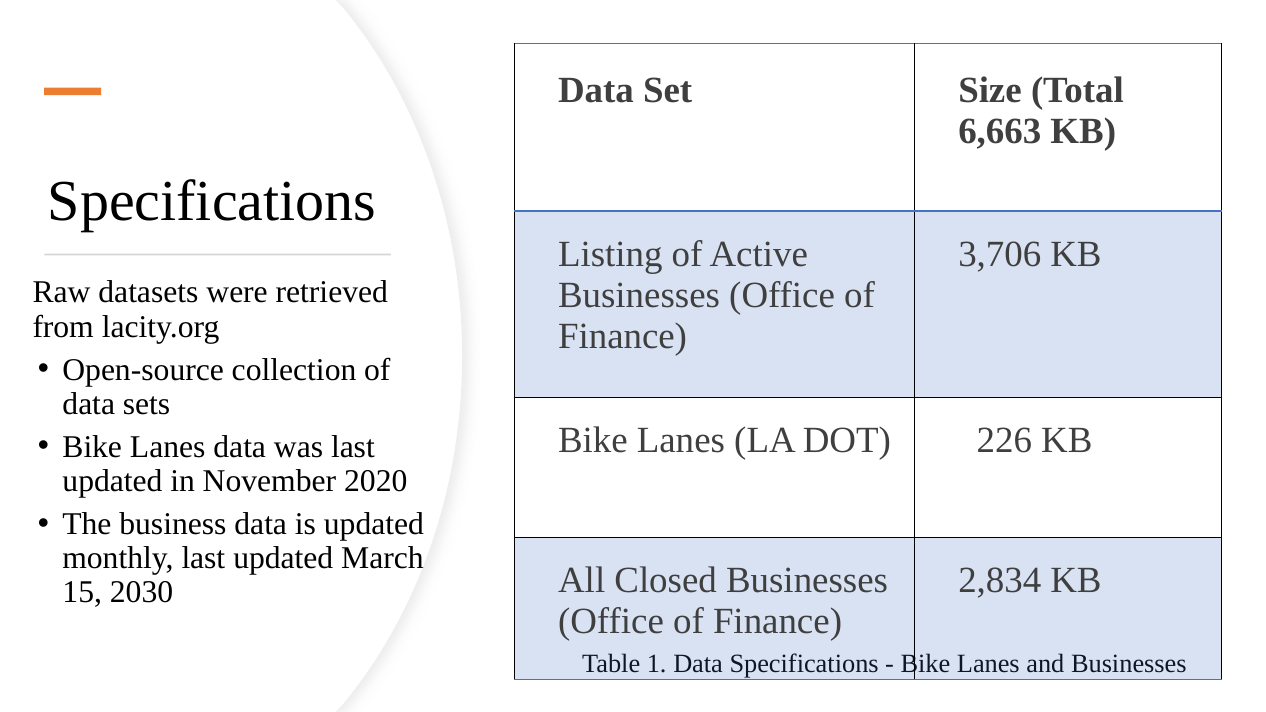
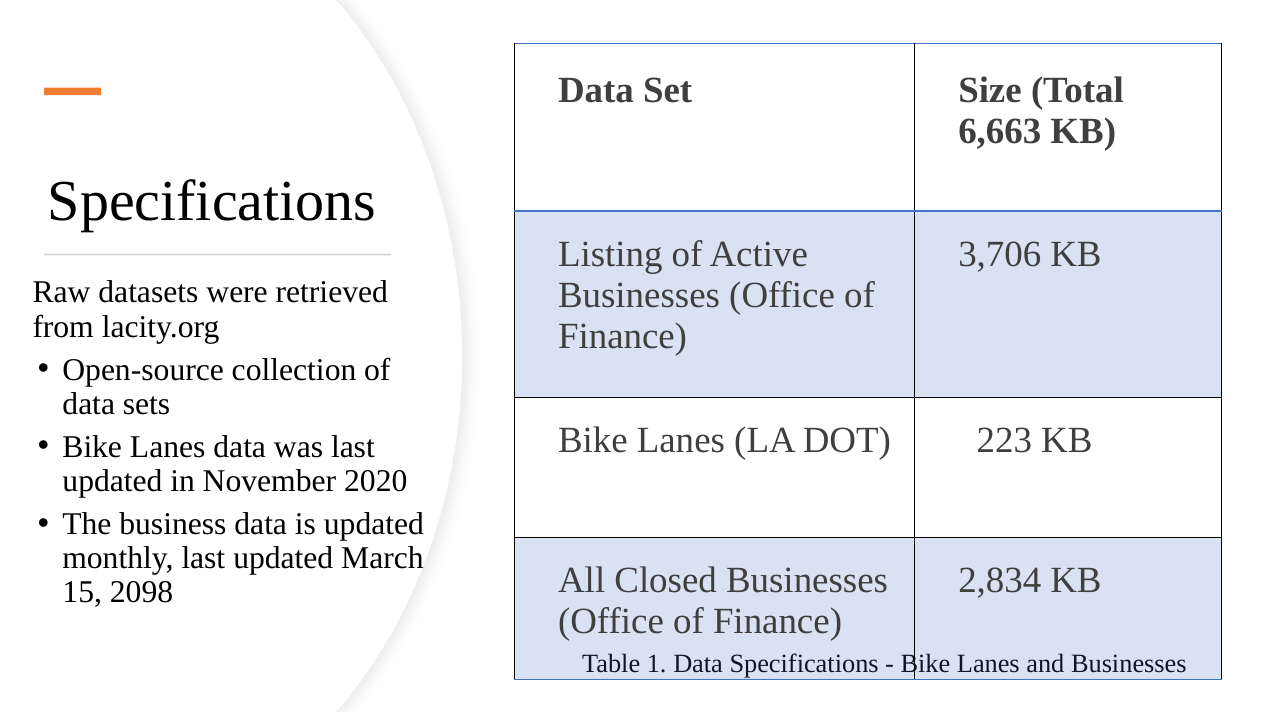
226: 226 -> 223 (1004, 441)
2030: 2030 -> 2098 (142, 592)
